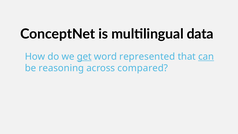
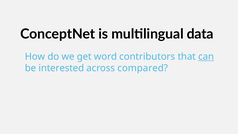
get underline: present -> none (84, 57)
represented: represented -> contributors (147, 57)
reasoning: reasoning -> interested (61, 68)
